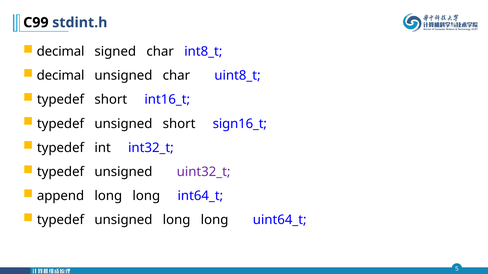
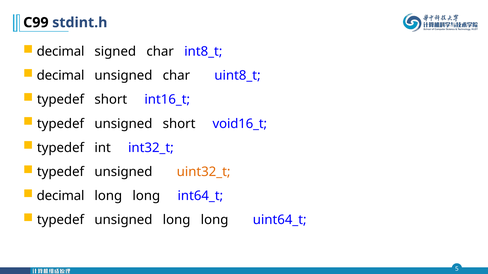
sign16_t: sign16_t -> void16_t (240, 124)
uint32_t colour: purple -> orange (204, 172)
append: append -> decimal (61, 196)
